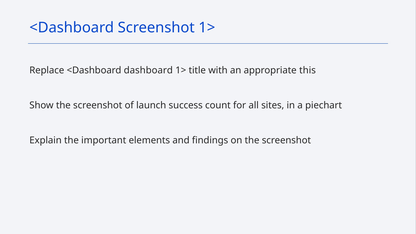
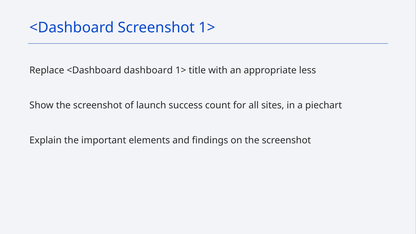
this: this -> less (308, 70)
